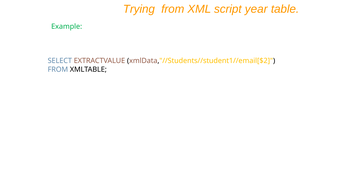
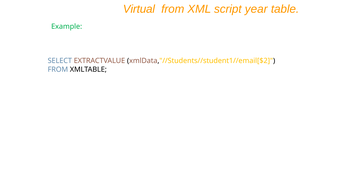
Trying: Trying -> Virtual (139, 9)
